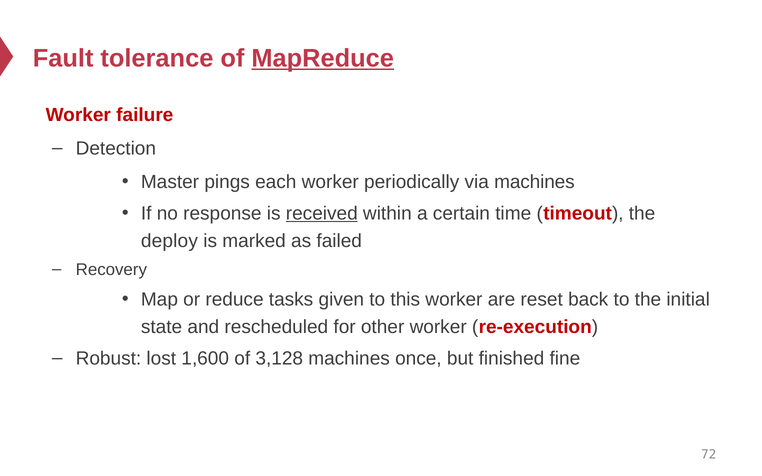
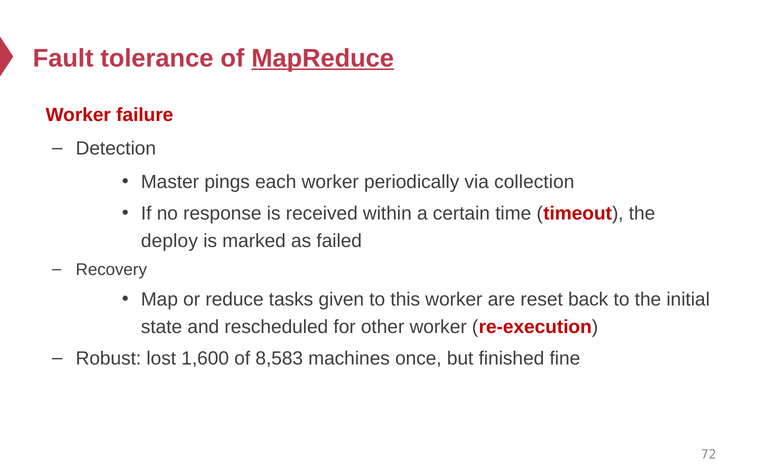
via machines: machines -> collection (534, 182)
received underline: present -> none (322, 213)
3,128: 3,128 -> 8,583 (279, 359)
